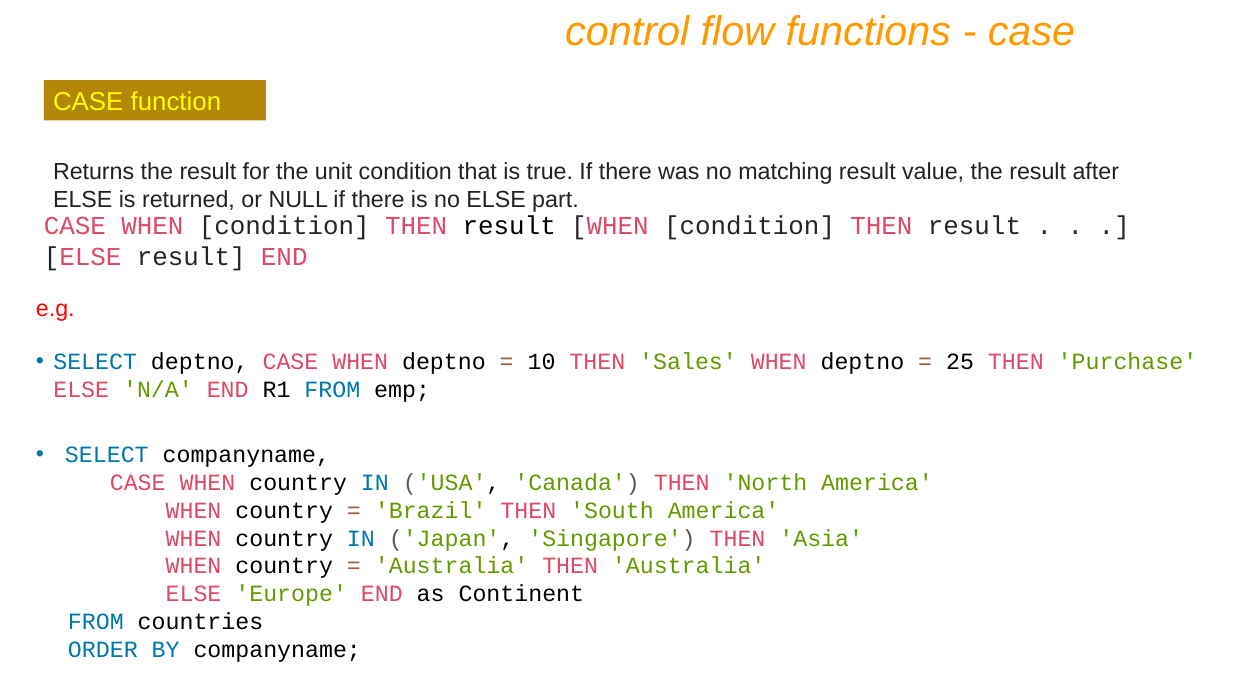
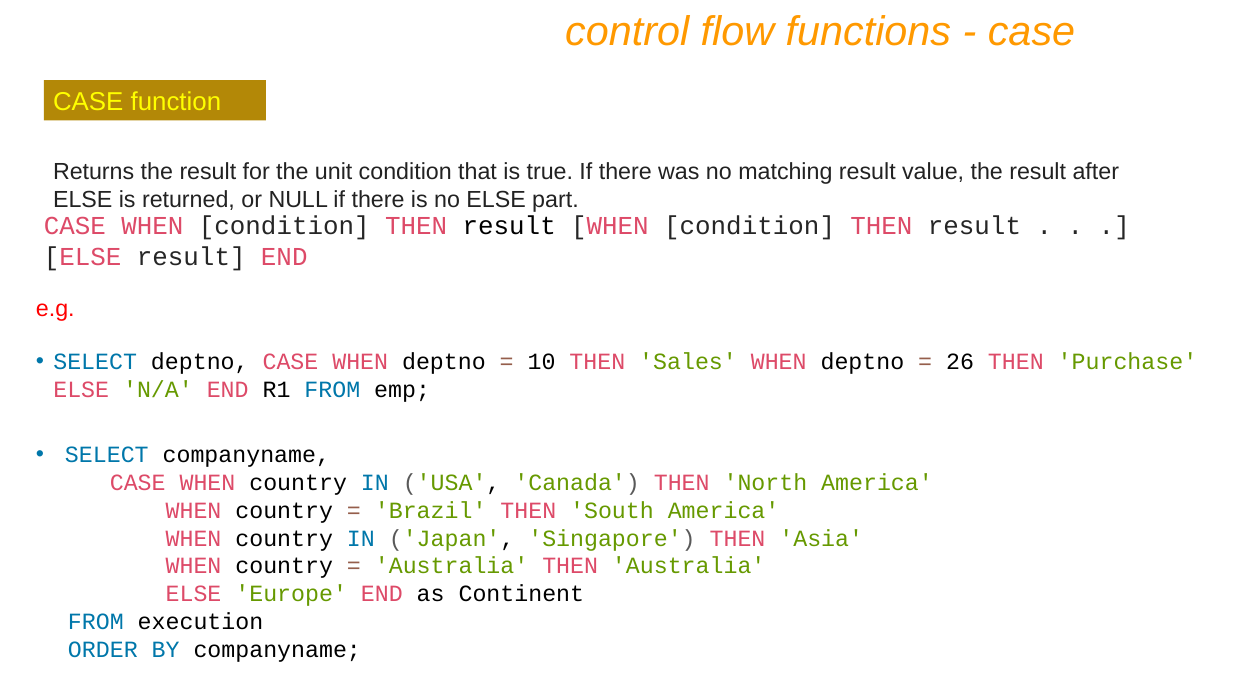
25: 25 -> 26 (960, 361)
countries: countries -> execution (200, 622)
